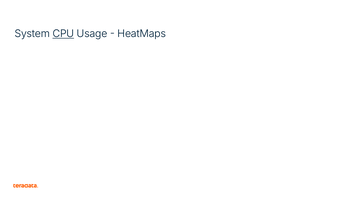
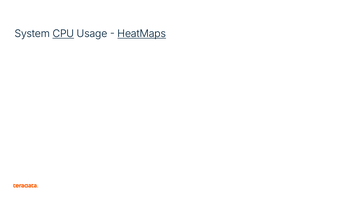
HeatMaps underline: none -> present (142, 34)
